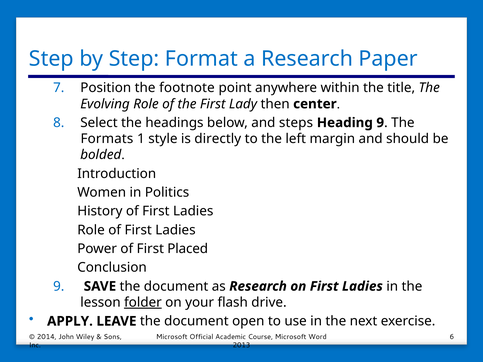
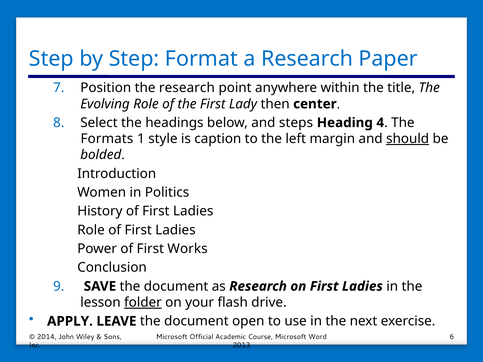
the footnote: footnote -> research (187, 88)
Heading 9: 9 -> 4 (380, 123)
directly: directly -> caption (218, 139)
should underline: none -> present (408, 139)
Placed: Placed -> Works (188, 249)
